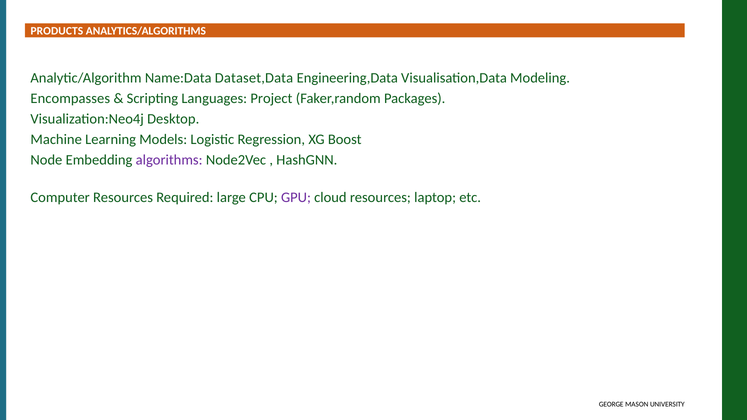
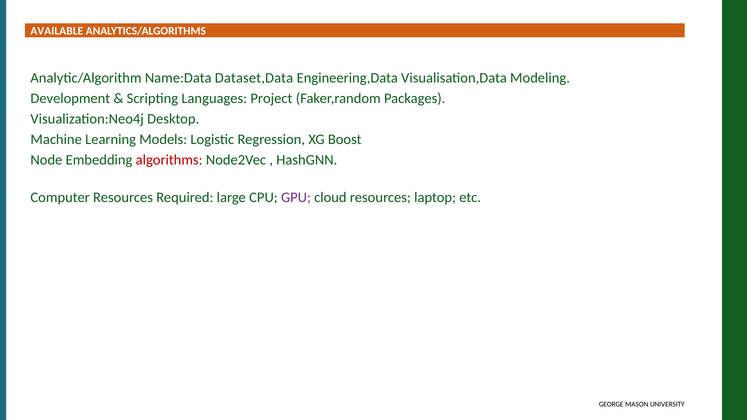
PRODUCTS: PRODUCTS -> AVAILABLE (57, 31)
Encompasses: Encompasses -> Development (70, 98)
algorithms colour: purple -> red (169, 160)
